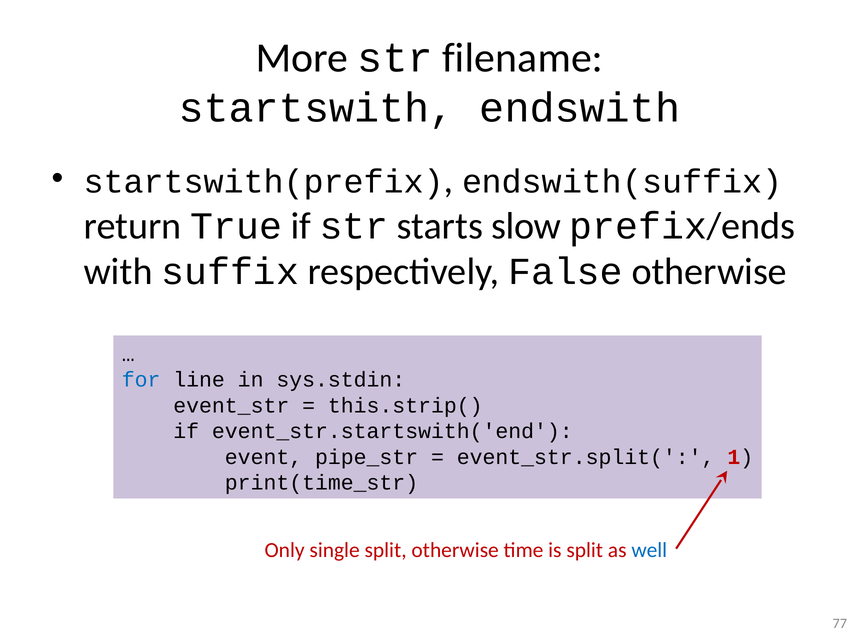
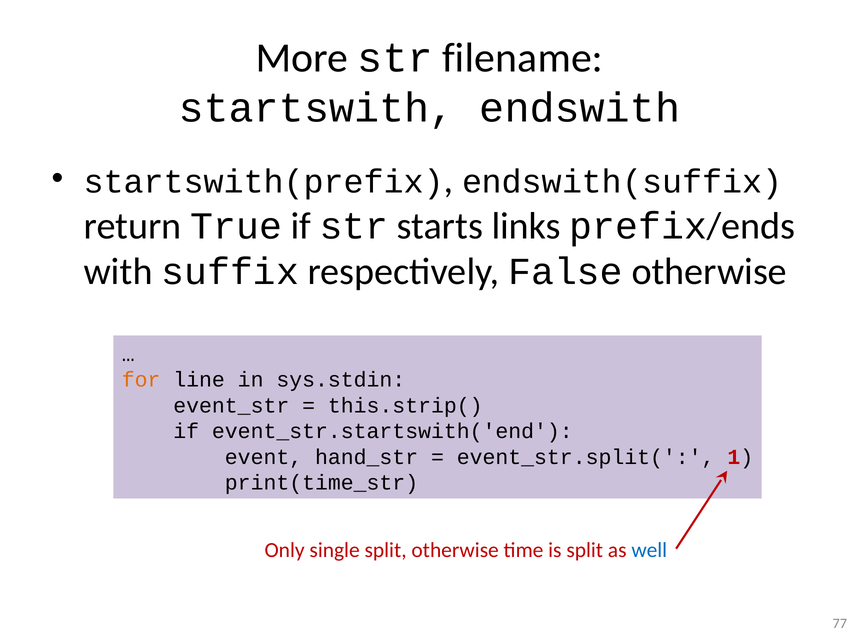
slow: slow -> links (526, 226)
for colour: blue -> orange (141, 380)
pipe_str: pipe_str -> hand_str (367, 457)
